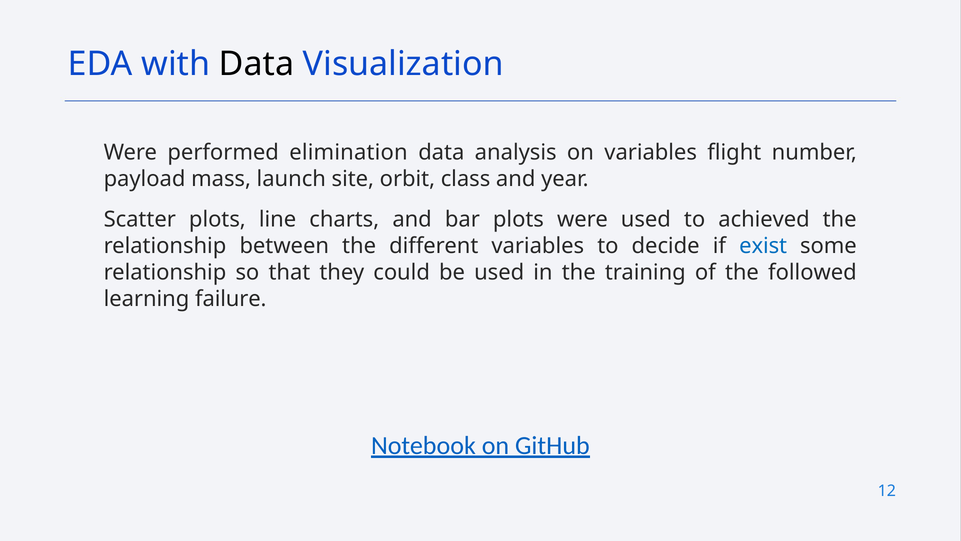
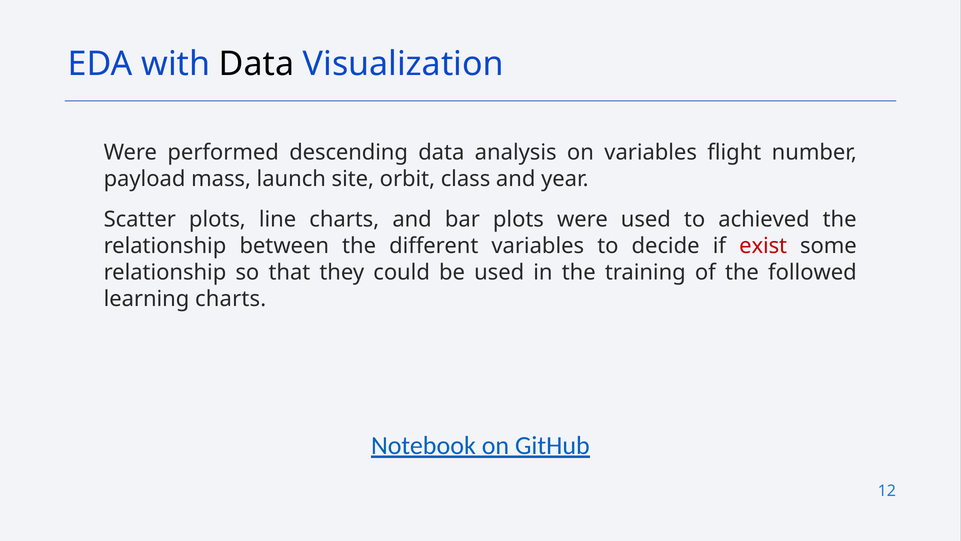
elimination: elimination -> descending (349, 152)
exist colour: blue -> red (763, 246)
learning failure: failure -> charts (231, 299)
